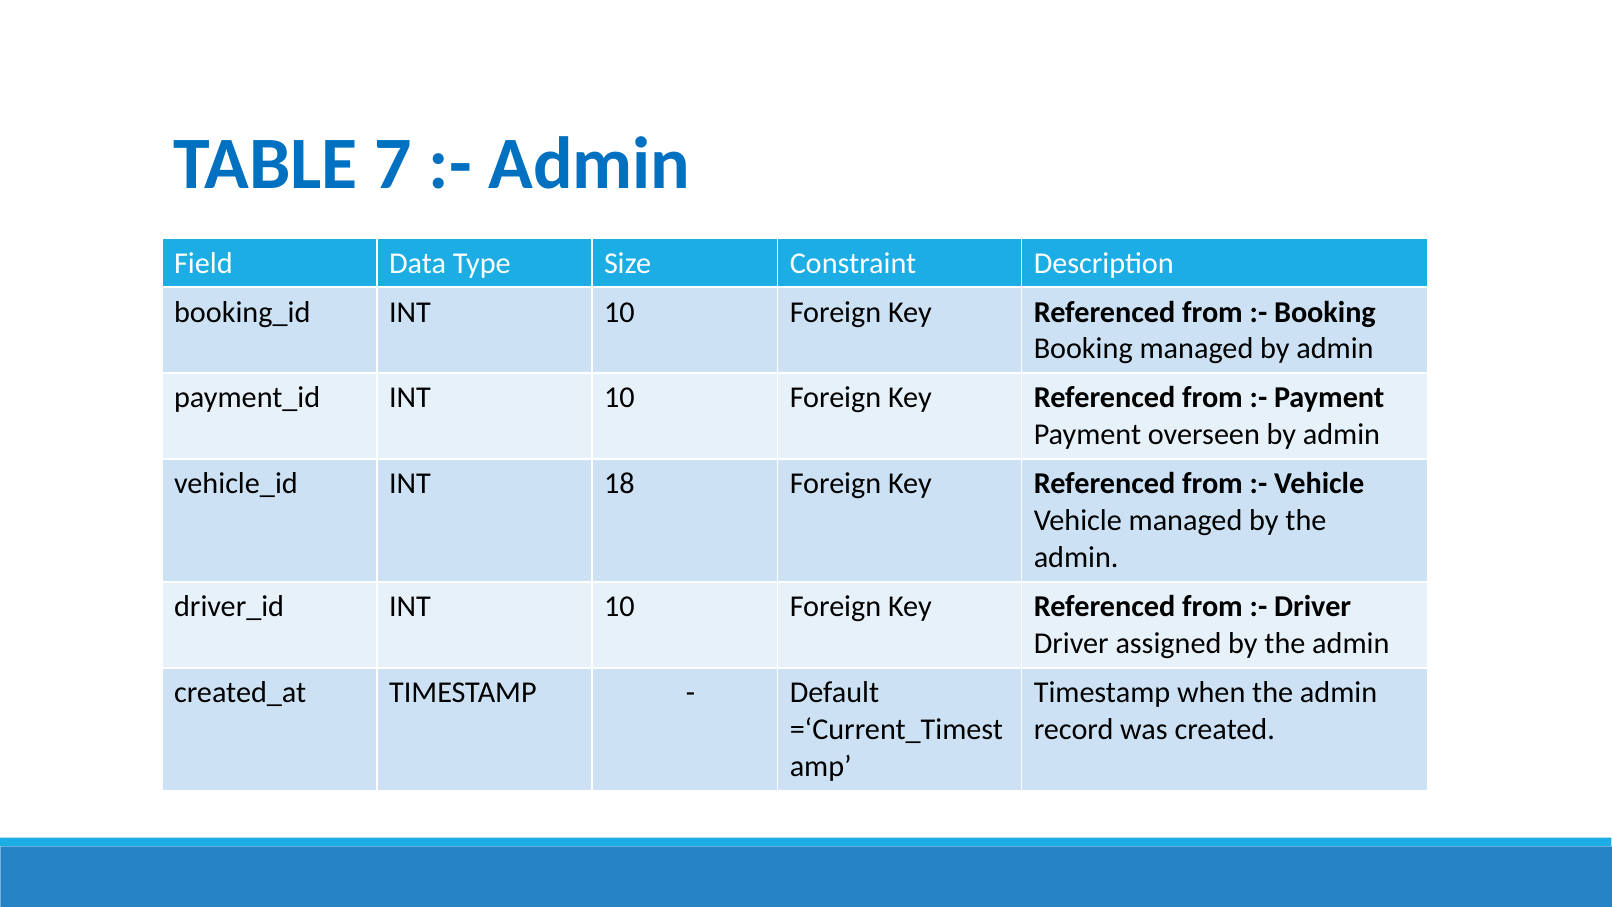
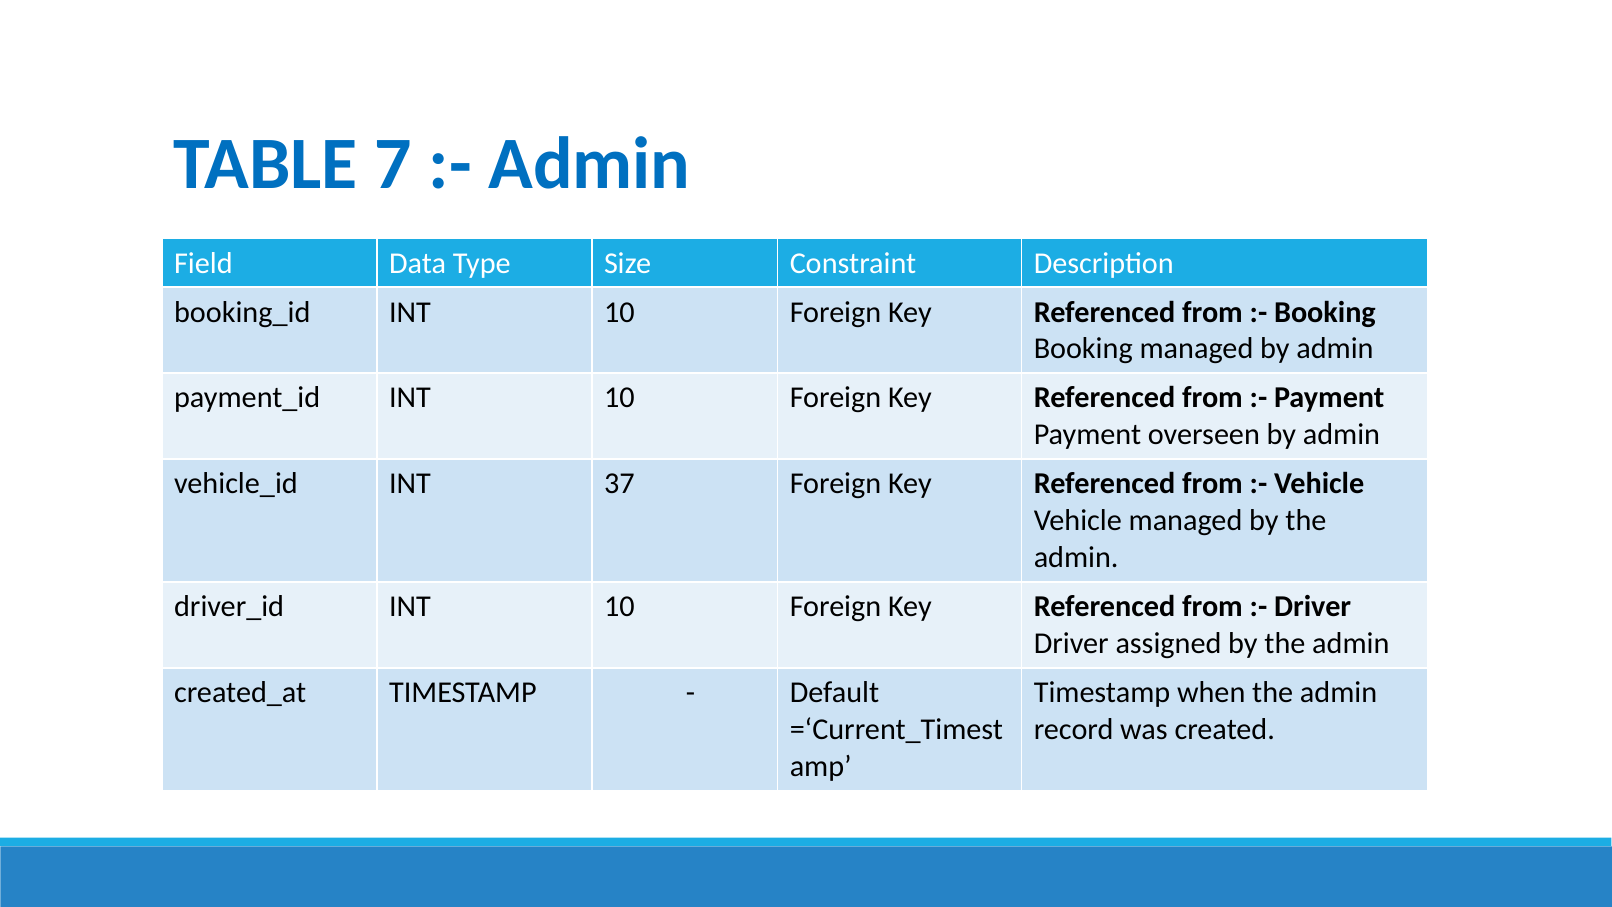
18: 18 -> 37 (619, 484)
